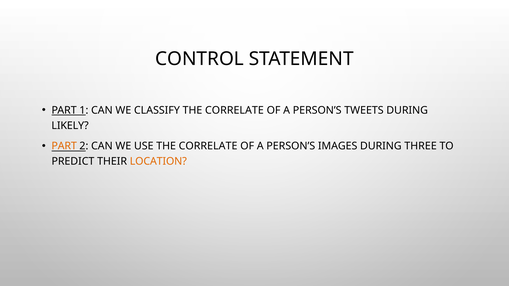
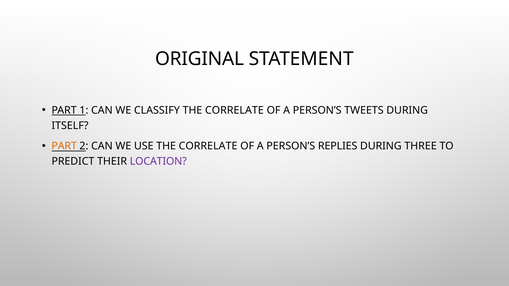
CONTROL: CONTROL -> ORIGINAL (200, 59)
LIKELY: LIKELY -> ITSELF (70, 126)
IMAGES: IMAGES -> REPLIES (338, 146)
LOCATION colour: orange -> purple (158, 162)
